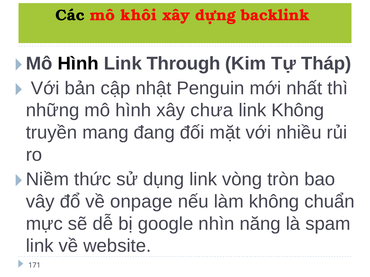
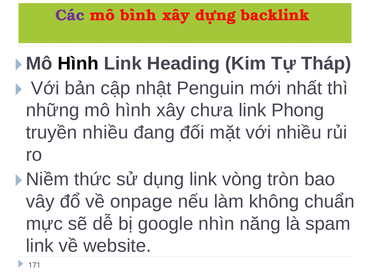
Các colour: black -> purple (70, 15)
khôi: khôi -> bình (139, 15)
Through: Through -> Heading (183, 64)
link Không: Không -> Phong (298, 111)
truyền mang: mang -> nhiều (105, 133)
